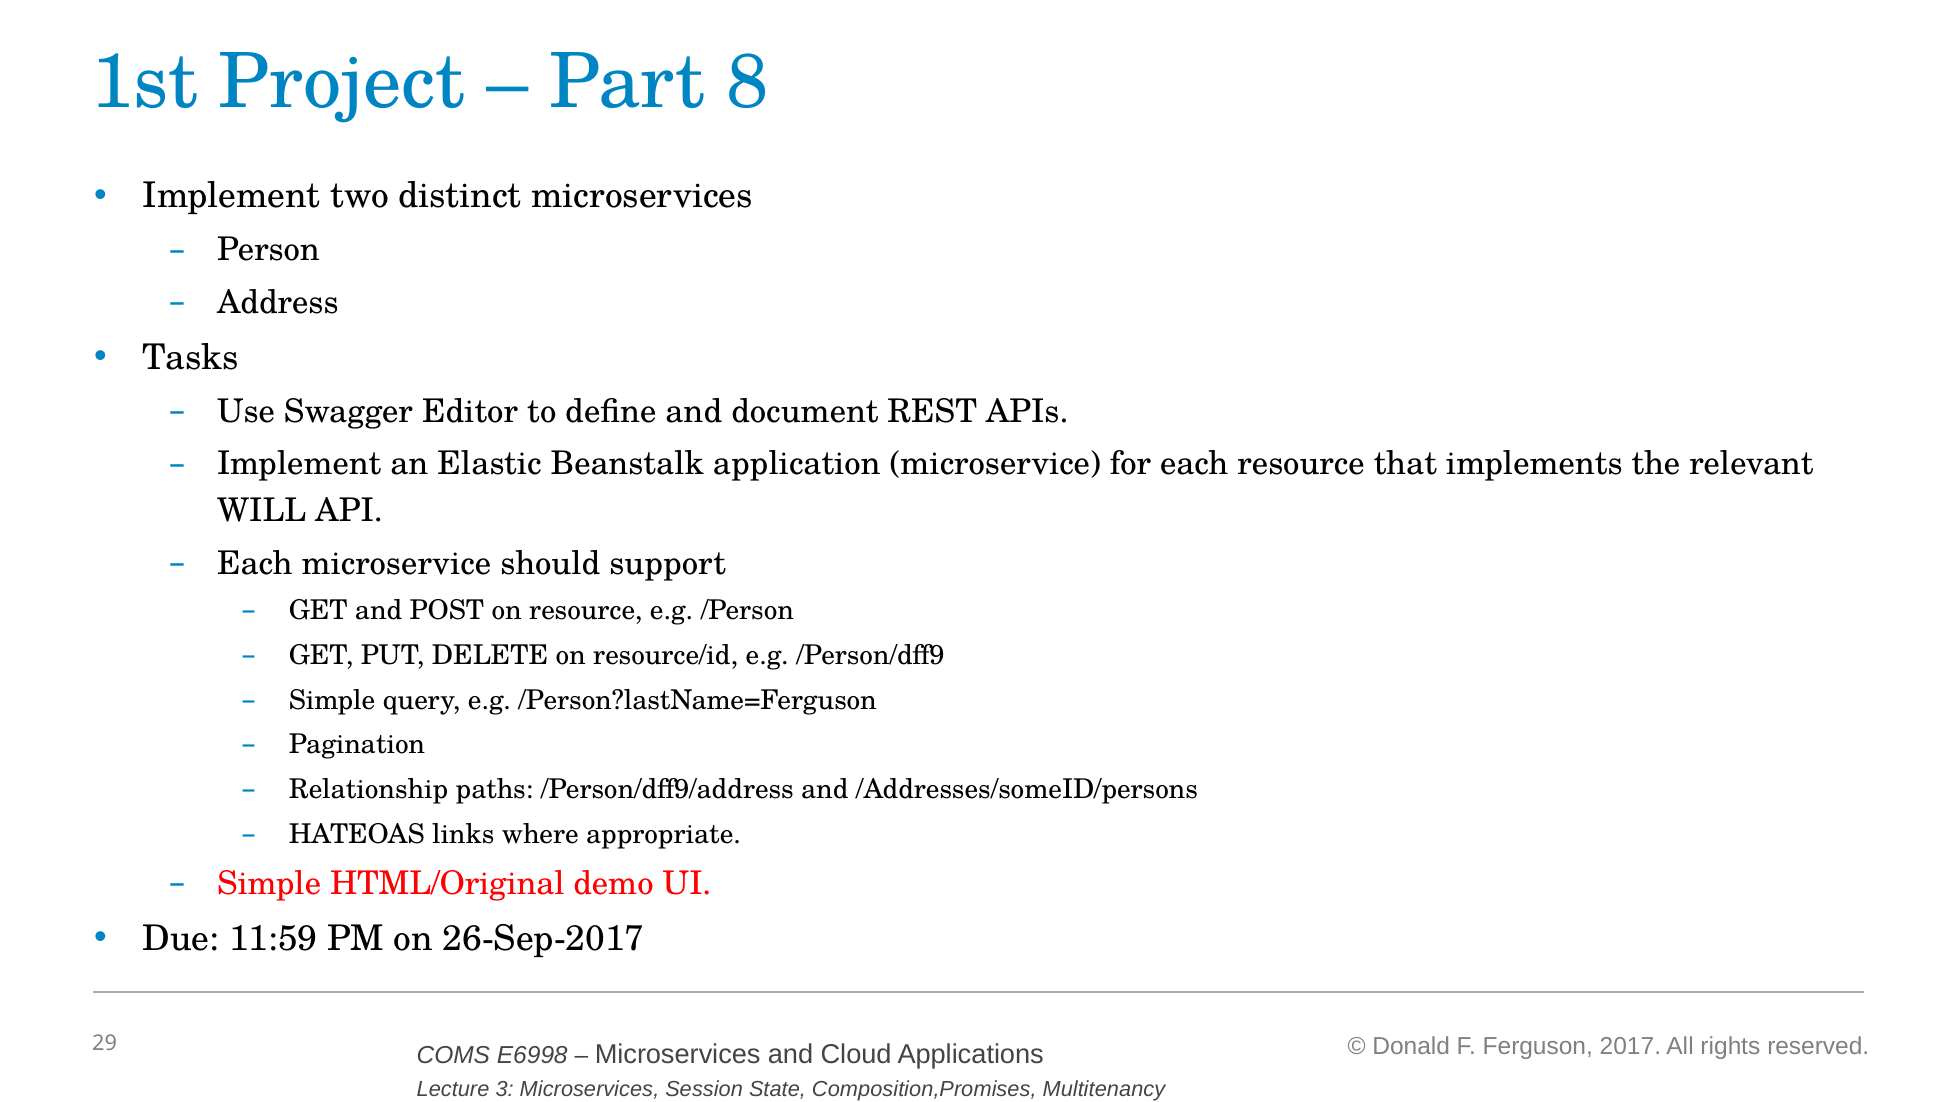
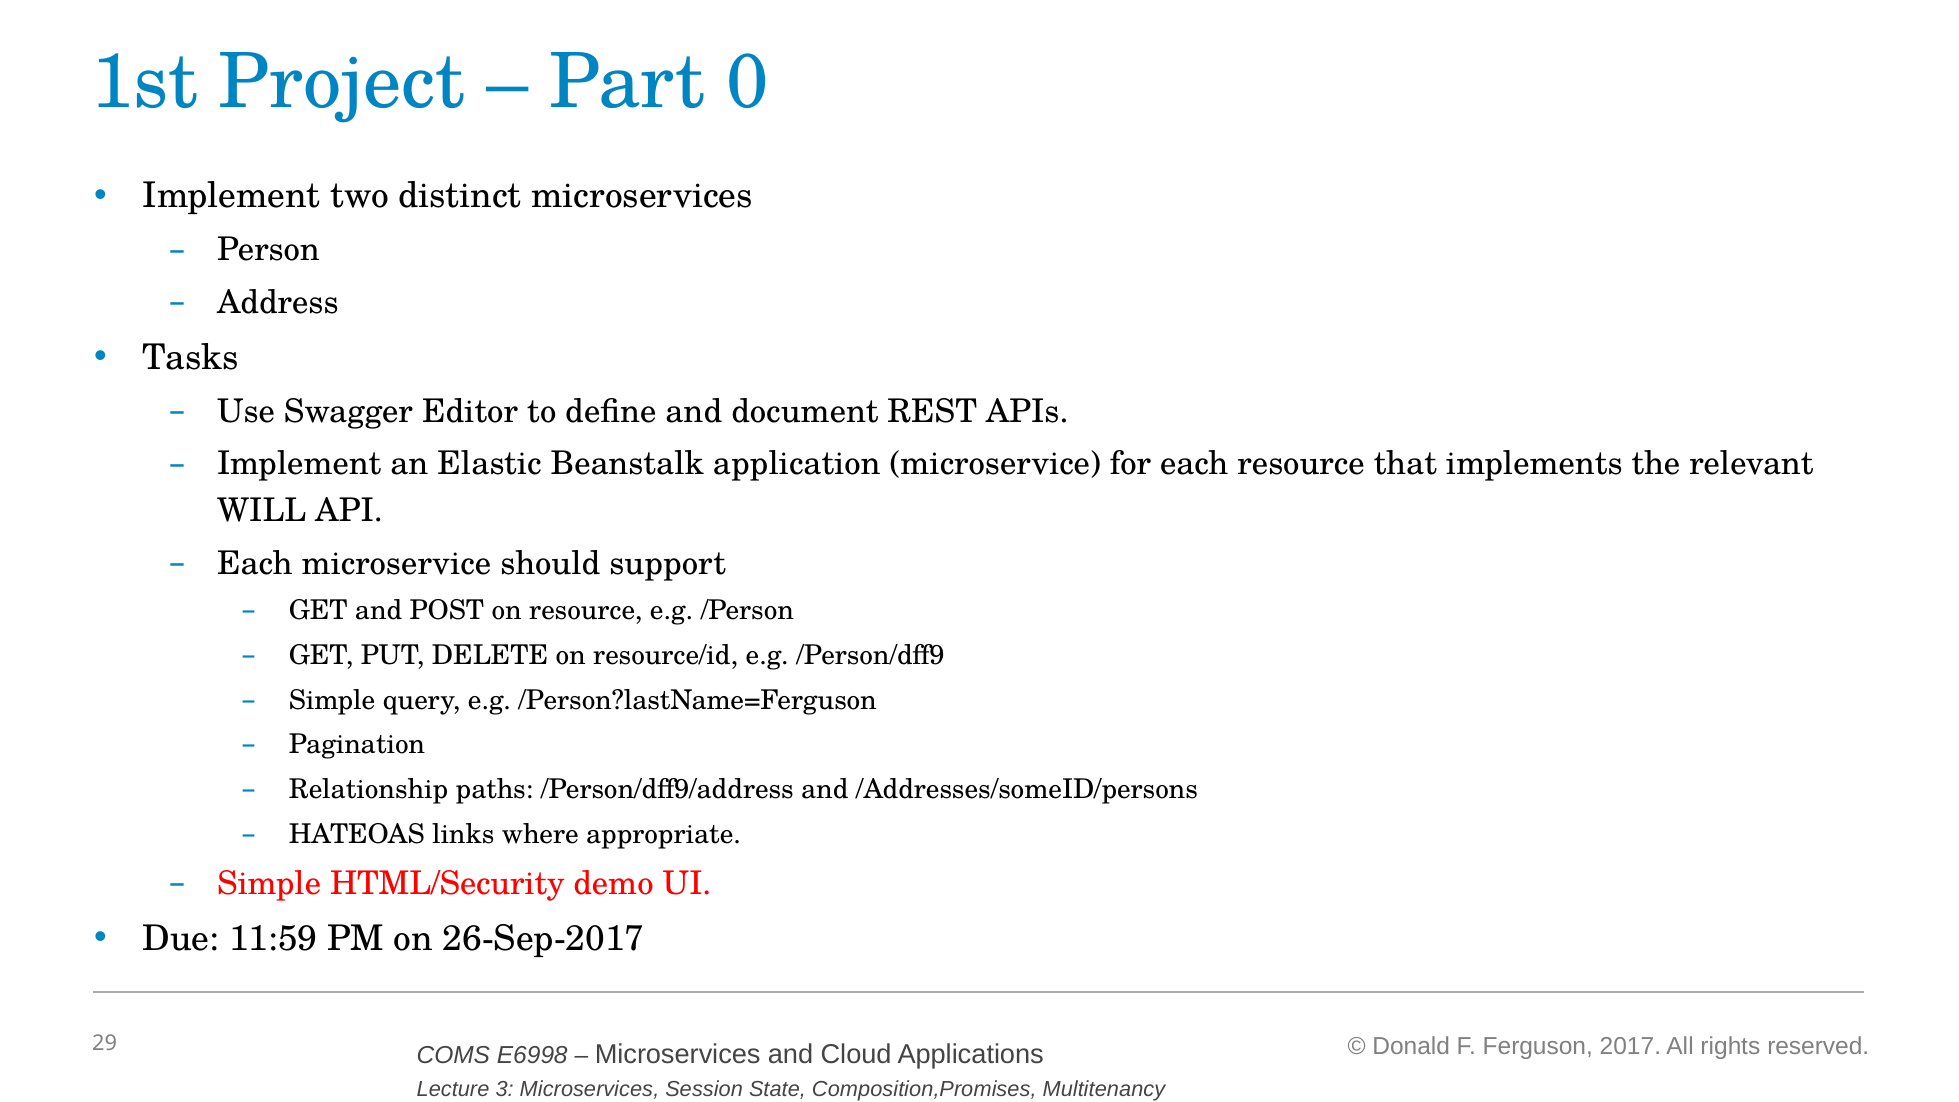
8: 8 -> 0 (748, 83)
HTML/Original: HTML/Original -> HTML/Security (447, 884)
